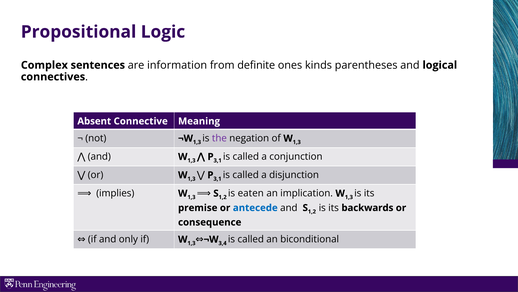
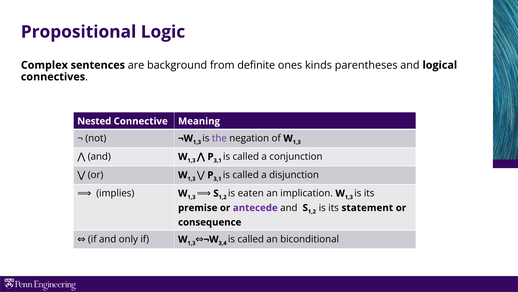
information: information -> background (177, 65)
Absent: Absent -> Nested (94, 121)
antecede colour: blue -> purple (255, 207)
backwards: backwards -> statement (367, 207)
